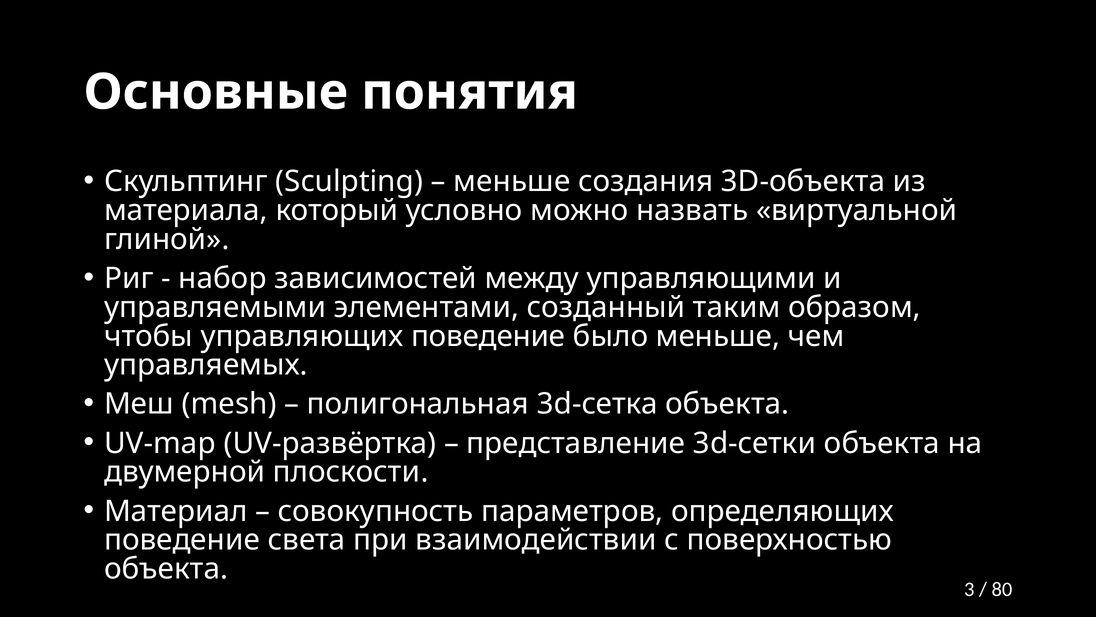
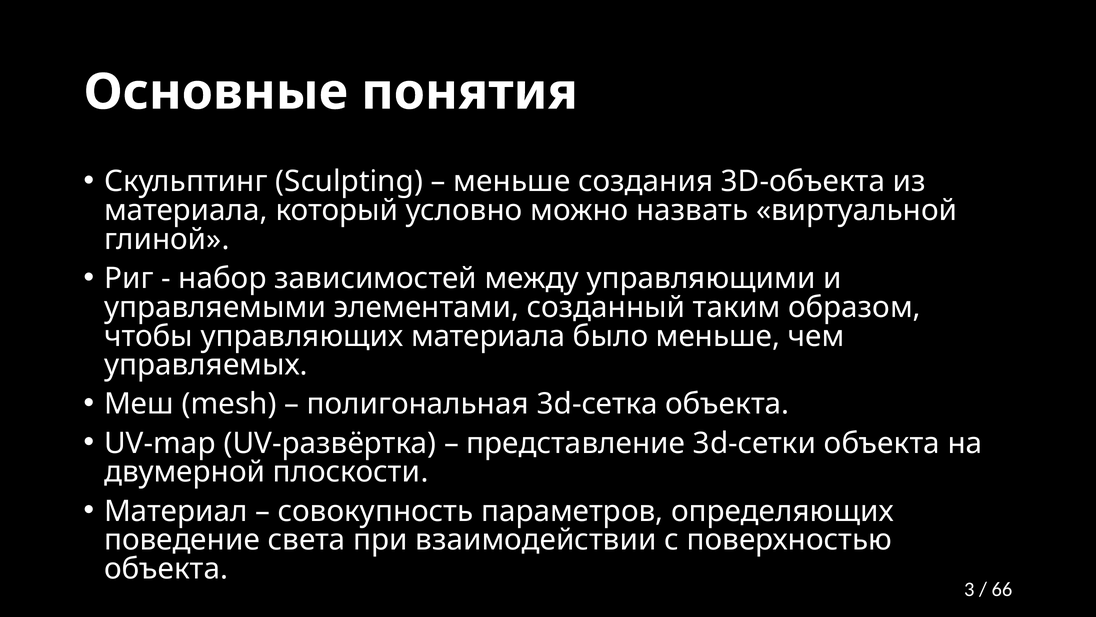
управляющих поведение: поведение -> материала (488, 336)
80: 80 -> 66 (1002, 589)
